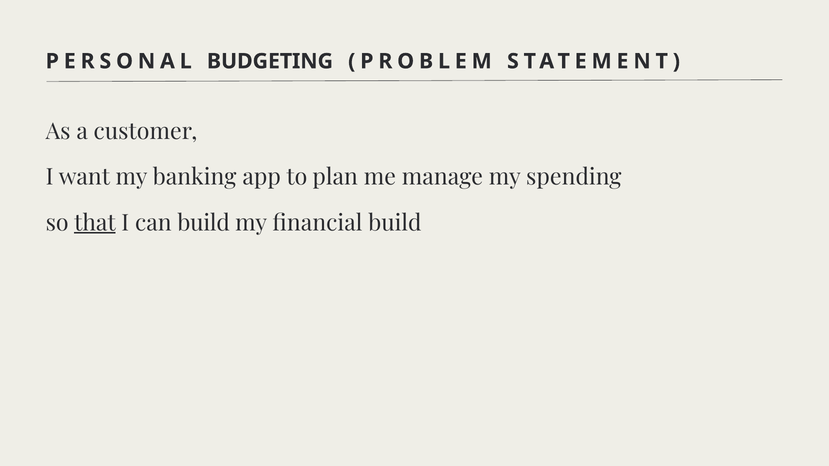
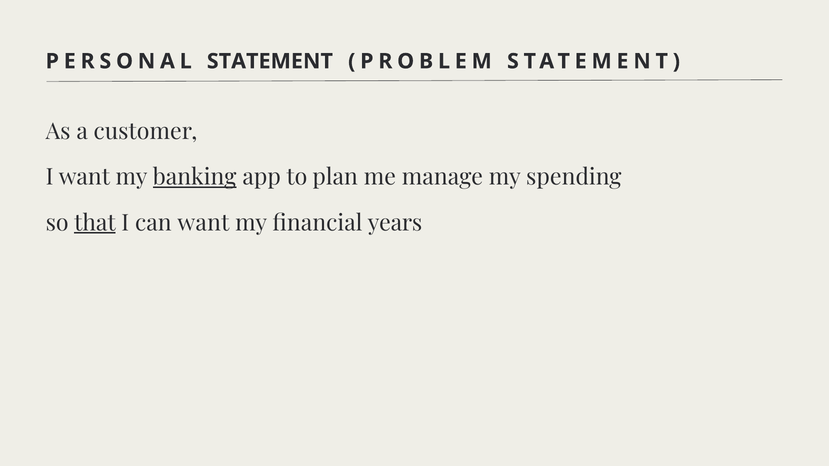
PERSONAL BUDGETING: BUDGETING -> STATEMENT (270, 61)
banking underline: none -> present (195, 177)
can build: build -> want (203, 223)
financial build: build -> years (395, 223)
